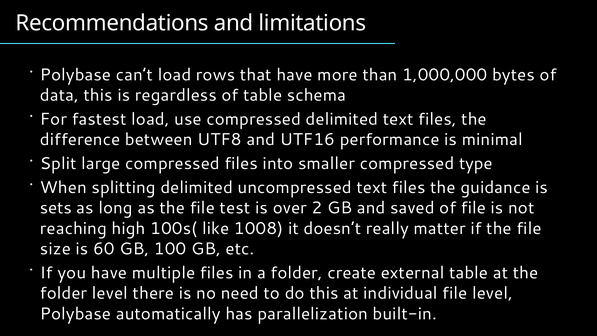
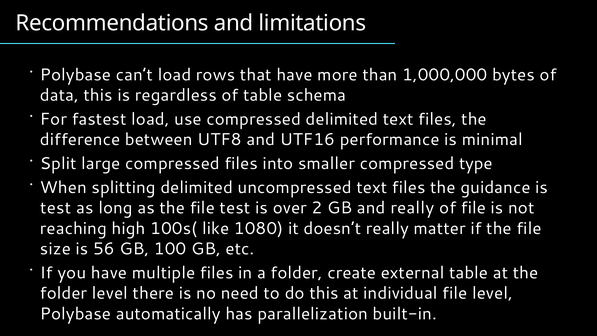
sets: sets -> test (56, 208)
and saved: saved -> really (412, 208)
1008: 1008 -> 1080 (259, 228)
60: 60 -> 56 (104, 249)
